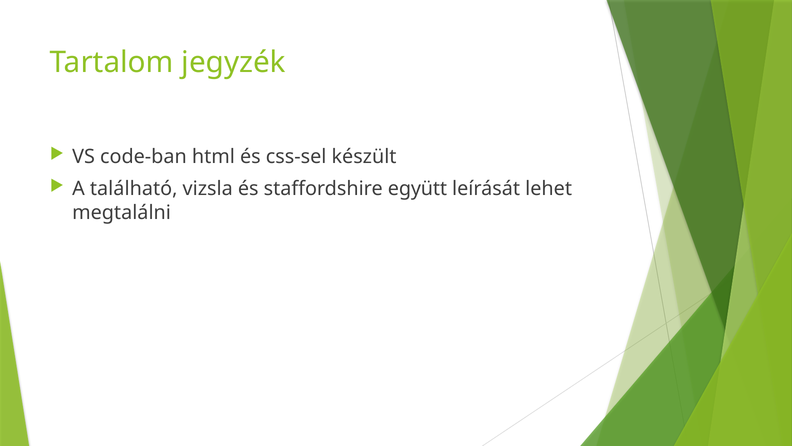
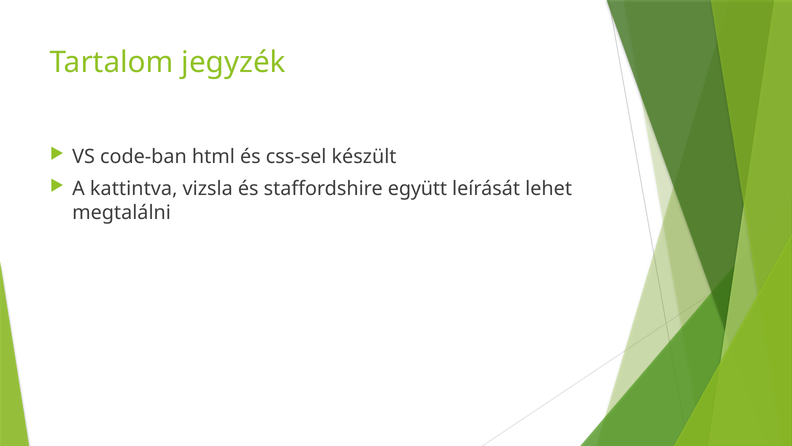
található: található -> kattintva (134, 189)
